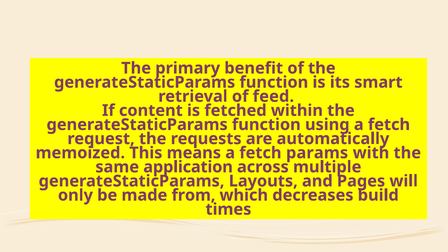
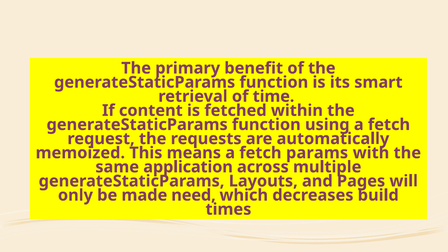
feed: feed -> time (274, 96)
from: from -> need (194, 195)
